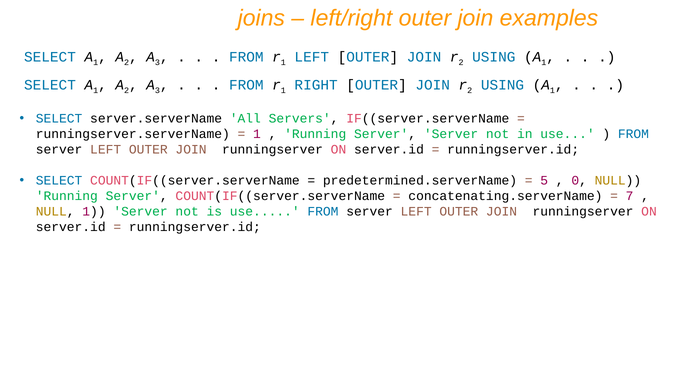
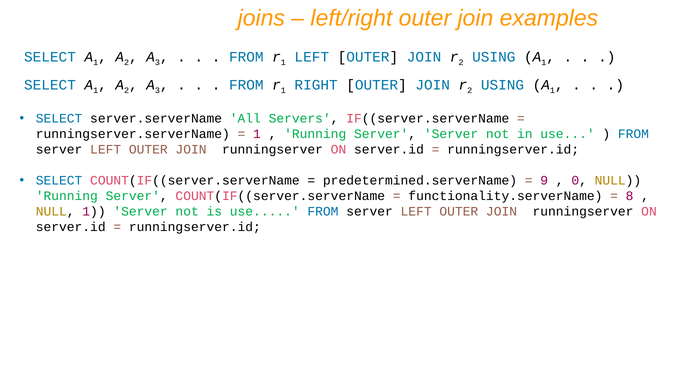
5: 5 -> 9 (544, 181)
concatenating.serverName: concatenating.serverName -> functionality.serverName (505, 196)
7: 7 -> 8 (630, 196)
